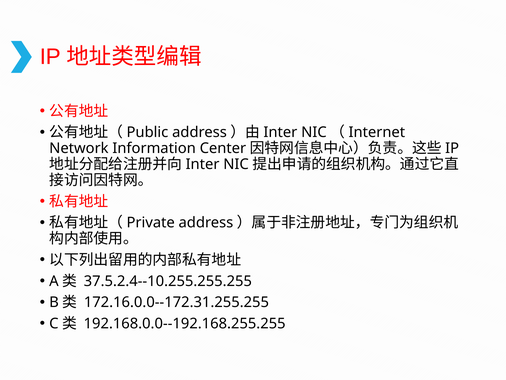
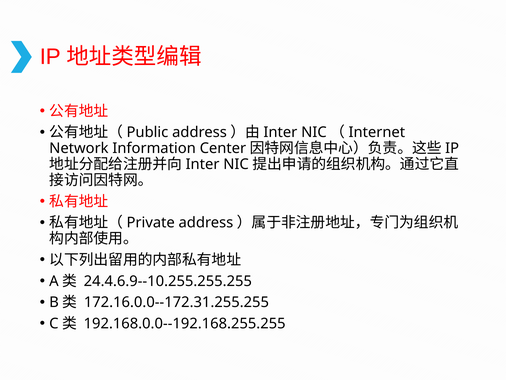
37.5.2.4--10.255.255.255: 37.5.2.4--10.255.255.255 -> 24.4.6.9--10.255.255.255 (168, 281)
